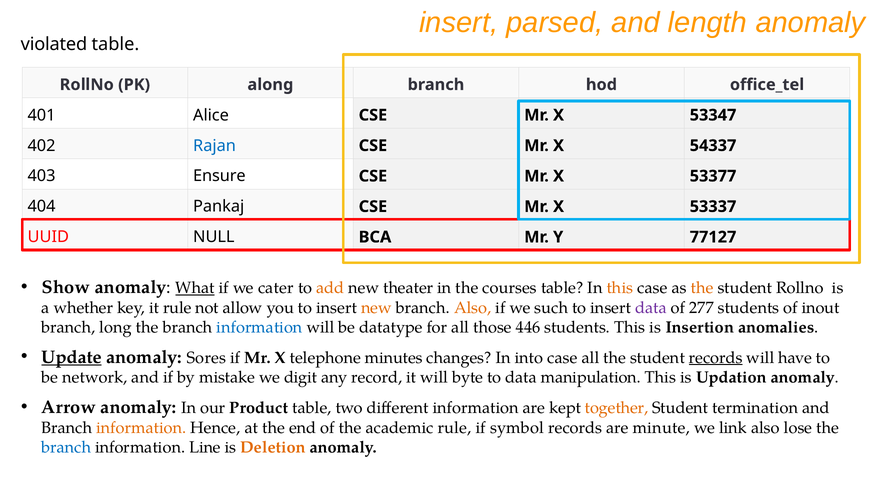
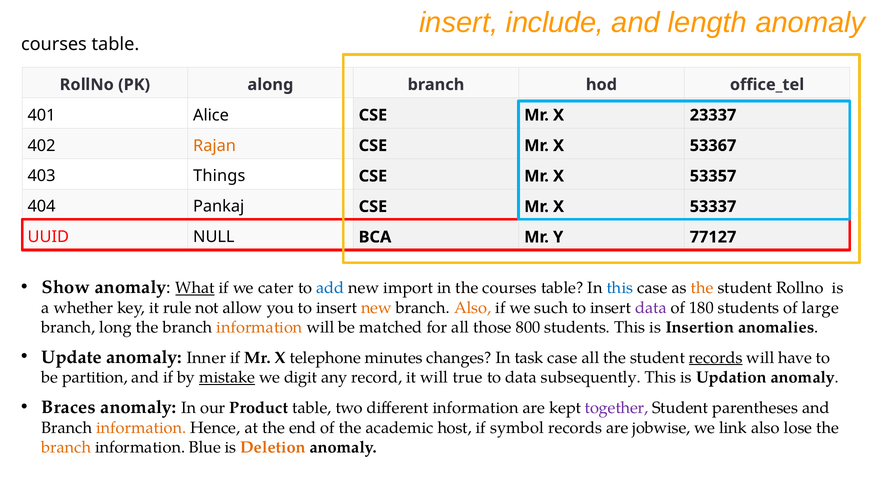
parsed: parsed -> include (555, 23)
violated: violated -> courses (54, 44)
53347: 53347 -> 23337 (713, 115)
Rajan colour: blue -> orange (215, 146)
54337: 54337 -> 53367 (713, 146)
Ensure: Ensure -> Things (219, 176)
53377: 53377 -> 53357 (713, 176)
add colour: orange -> blue (330, 288)
theater: theater -> import (408, 288)
this colour: orange -> blue (620, 288)
277: 277 -> 180 (702, 308)
inout: inout -> large (820, 308)
information colour: blue -> orange (259, 328)
datatype: datatype -> matched (391, 328)
446: 446 -> 800 (528, 328)
Update underline: present -> none (72, 357)
Sores: Sores -> Inner (206, 358)
into: into -> task (529, 358)
network: network -> partition (95, 378)
mistake underline: none -> present (227, 378)
byte: byte -> true (468, 378)
manipulation: manipulation -> subsequently (591, 378)
Arrow: Arrow -> Braces (69, 408)
together colour: orange -> purple (617, 408)
termination: termination -> parentheses (755, 408)
academic rule: rule -> host (455, 428)
minute: minute -> jobwise (661, 428)
branch colour: blue -> orange (66, 448)
Line: Line -> Blue (205, 448)
